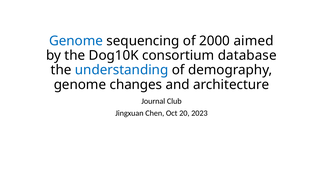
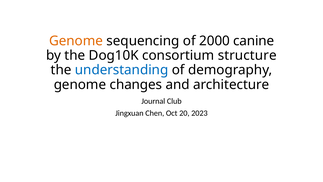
Genome colour: blue -> orange (76, 41)
aimed: aimed -> canine (254, 41)
database: database -> structure (247, 55)
